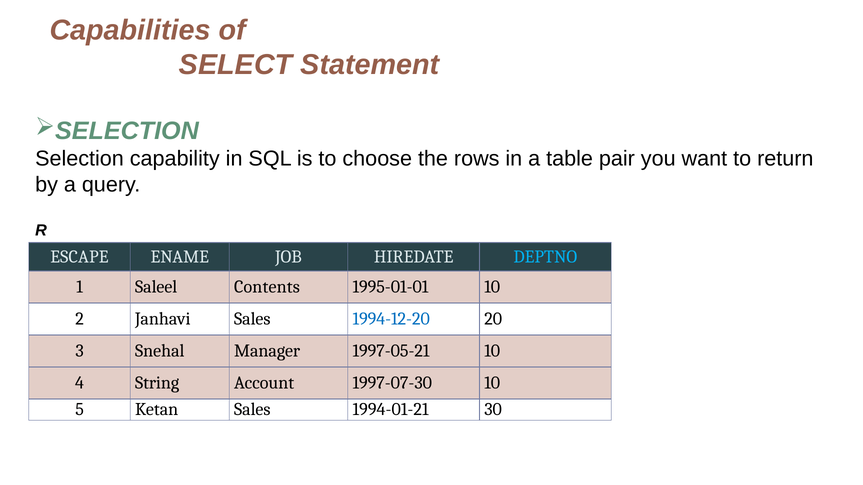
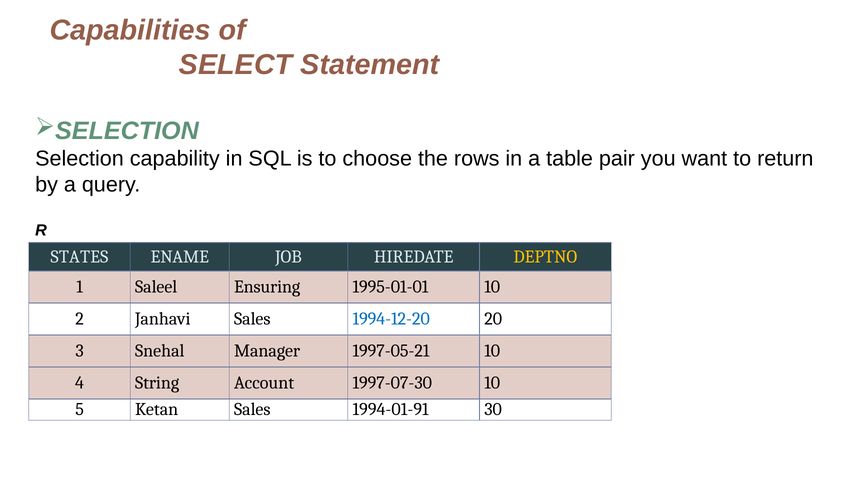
ESCAPE: ESCAPE -> STATES (79, 257)
DEPTNO colour: light blue -> yellow (545, 257)
Contents: Contents -> Ensuring (267, 287)
1994-01-21: 1994-01-21 -> 1994-01-91 (391, 410)
